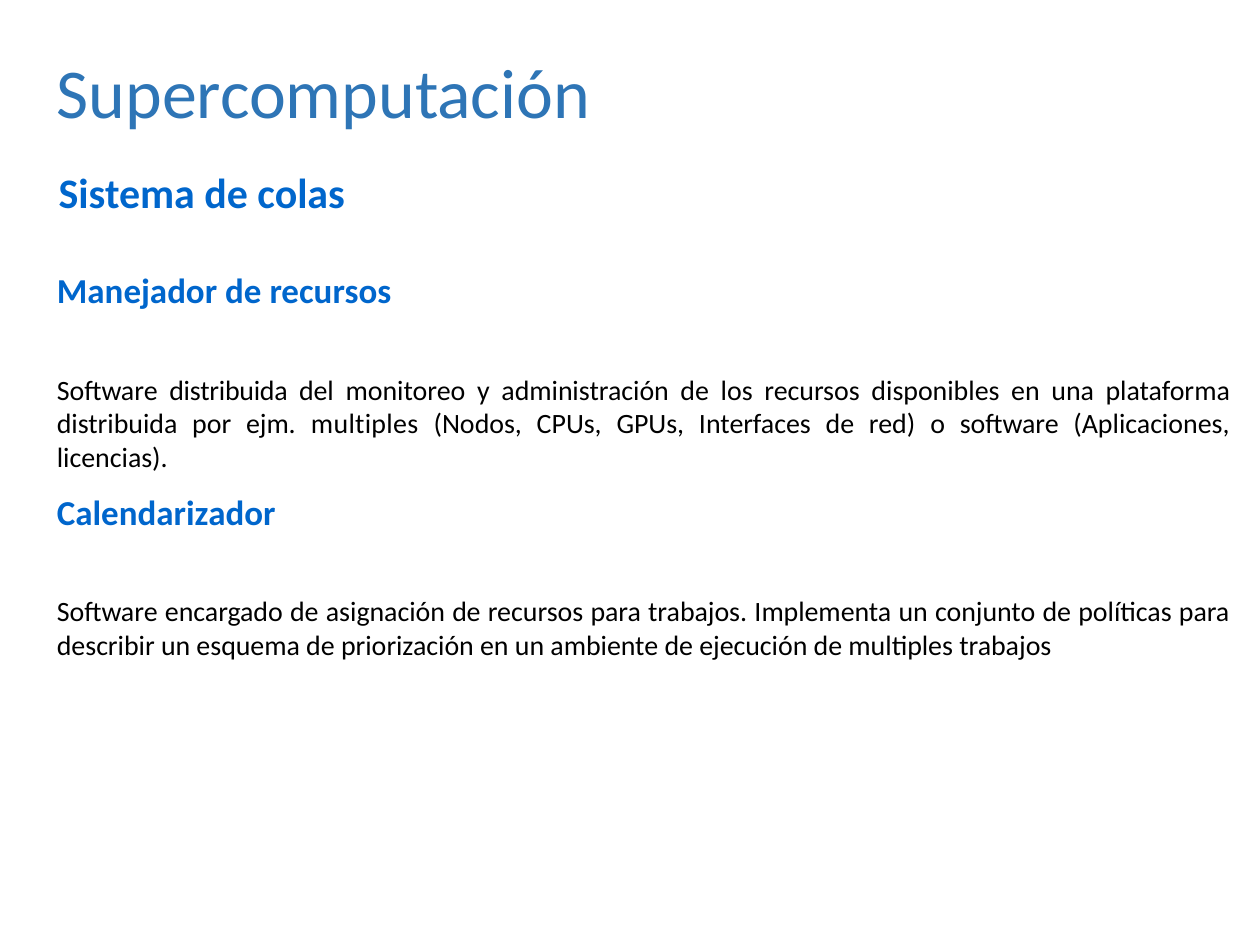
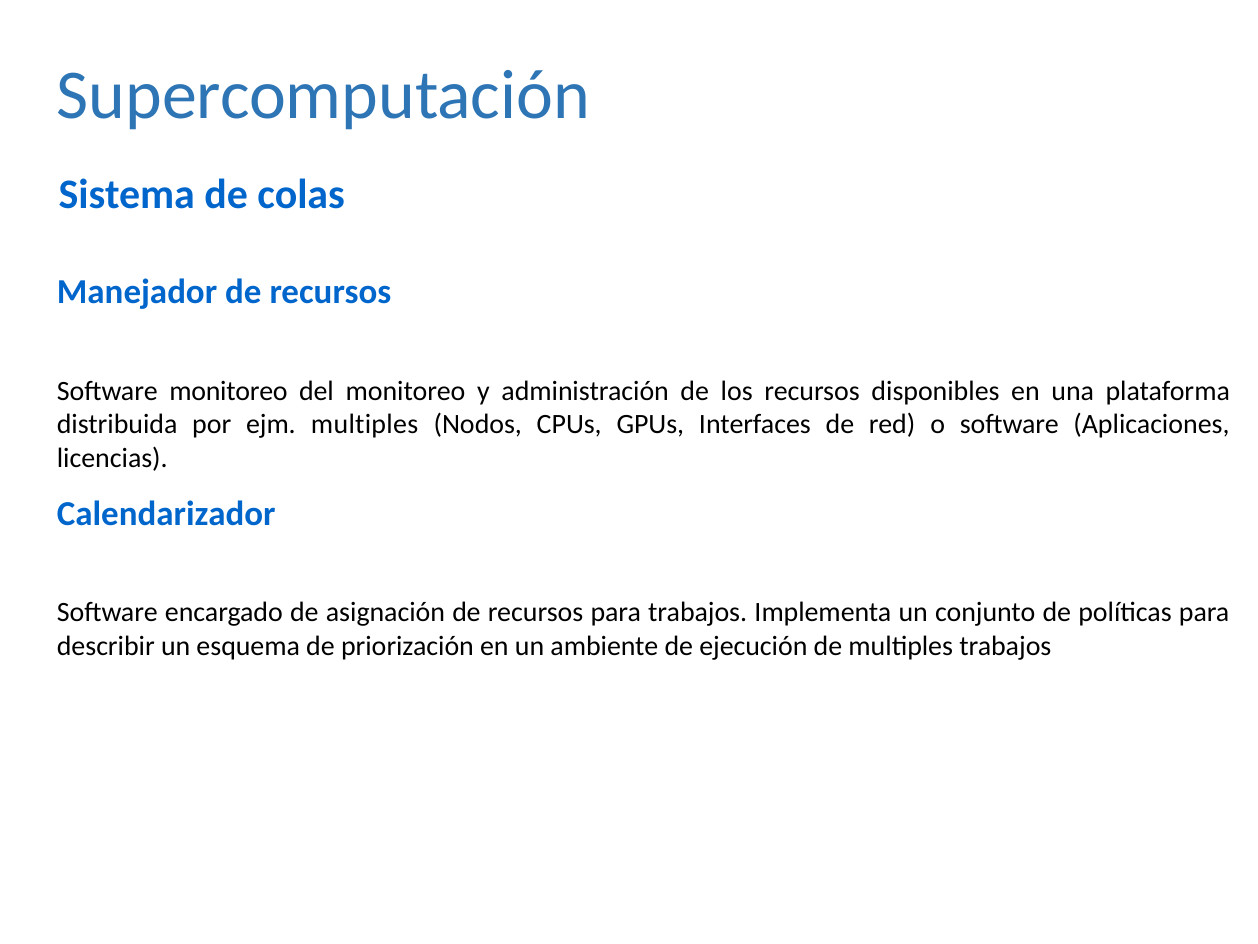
Software distribuida: distribuida -> monitoreo (228, 391)
